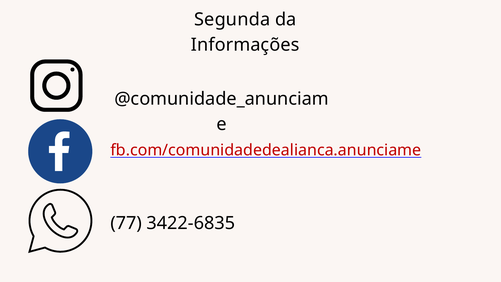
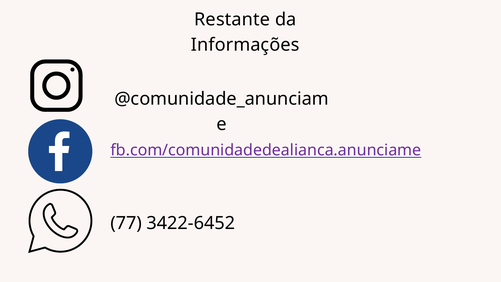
Segunda: Segunda -> Restante (232, 20)
fb.com/comunidadedealianca.anunciame colour: red -> purple (266, 150)
3422-6835: 3422-6835 -> 3422-6452 (191, 223)
